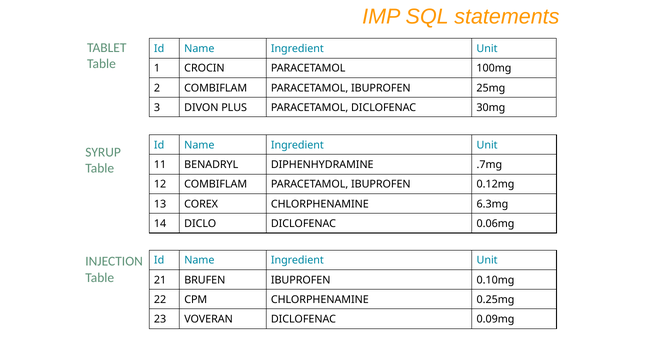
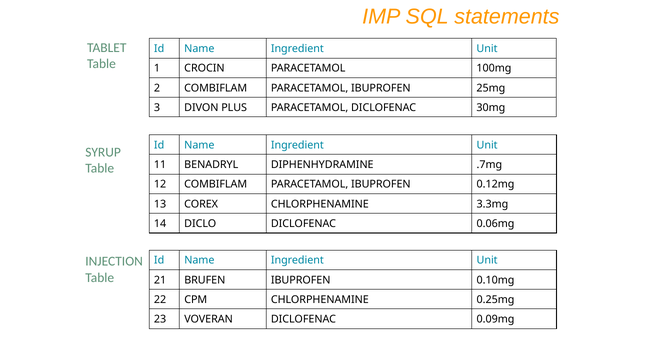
6.3mg: 6.3mg -> 3.3mg (492, 204)
